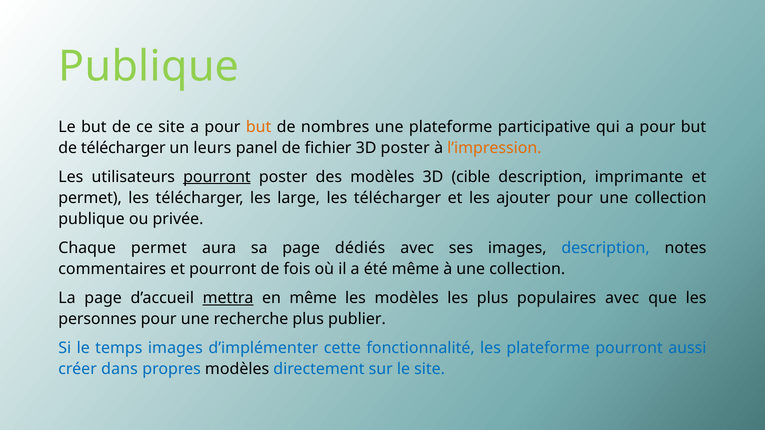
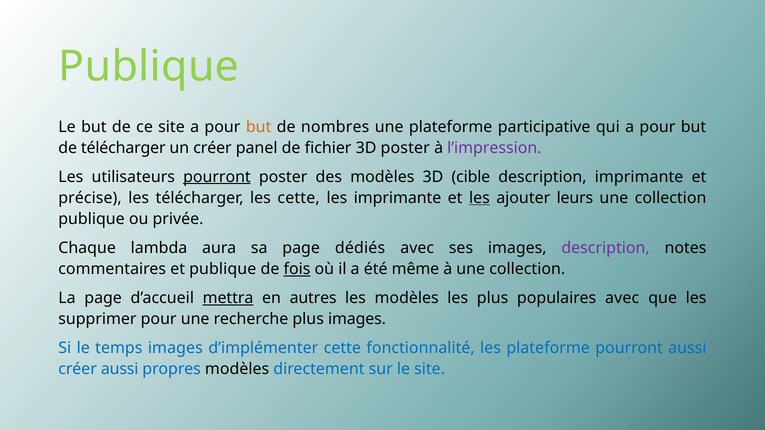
un leurs: leurs -> créer (212, 148)
l’impression colour: orange -> purple (494, 148)
permet: permet -> précise (90, 198)
les large: large -> cette (299, 198)
télécharger: télécharger -> imprimante (398, 198)
les underline: none -> present (479, 198)
ajouter pour: pour -> leurs (575, 198)
Chaque permet: permet -> lambda (159, 248)
description colour: blue -> purple (606, 248)
et pourront: pourront -> publique (223, 269)
fois underline: none -> present (297, 269)
en même: même -> autres (313, 298)
personnes: personnes -> supprimer (97, 319)
plus publier: publier -> images (357, 319)
créer dans: dans -> aussi (120, 369)
